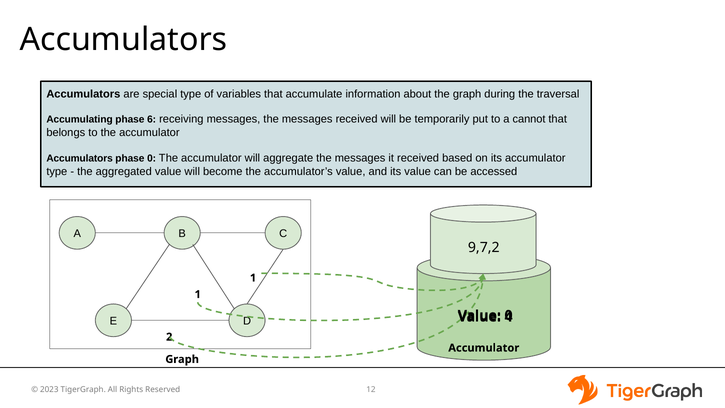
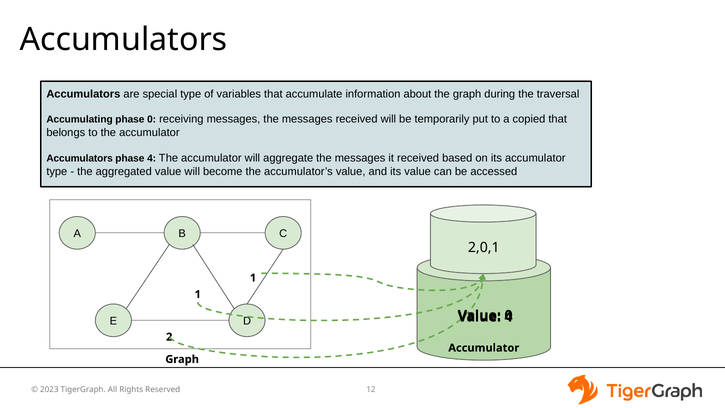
phase 6: 6 -> 0 (152, 120)
cannot: cannot -> copied (529, 119)
phase 0: 0 -> 4 (152, 158)
9,7,2: 9,7,2 -> 2,0,1 (484, 248)
